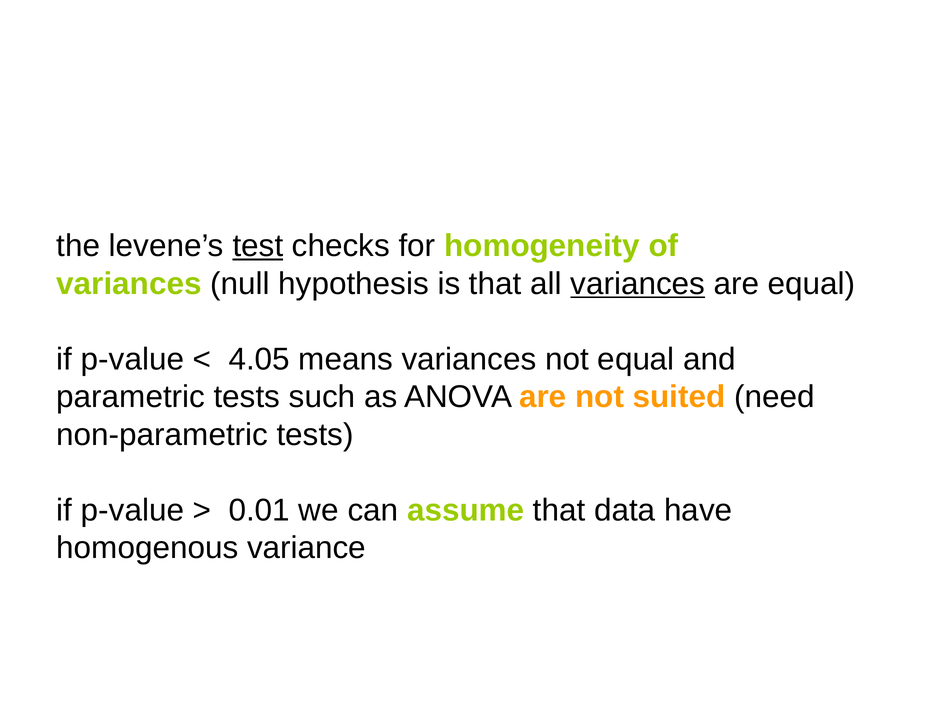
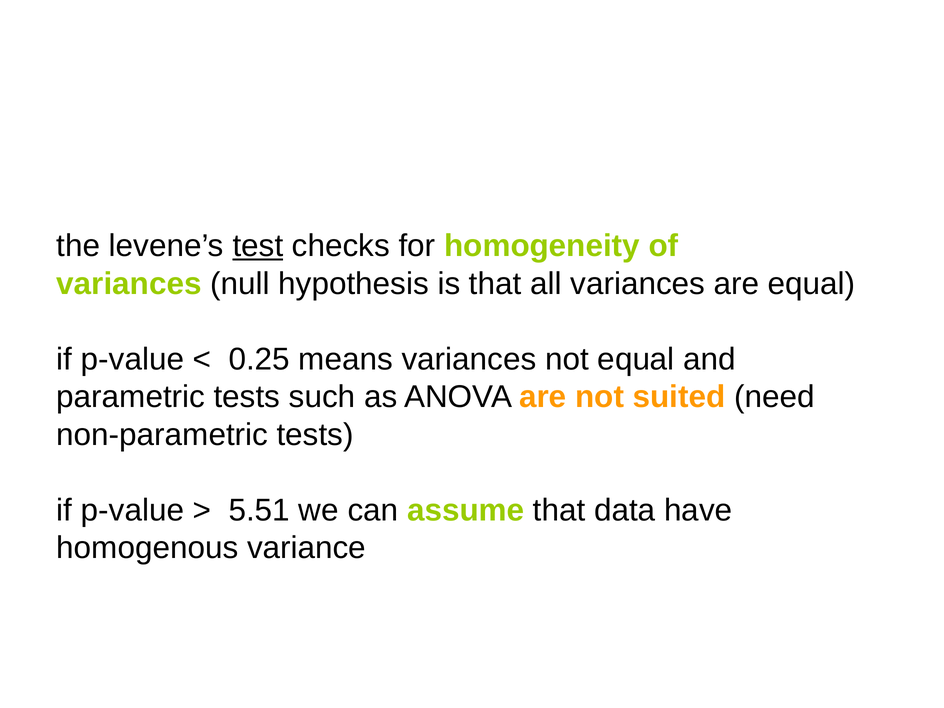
variances underline: present -> none (638, 284)
4.05: 4.05 -> 0.25 (259, 359)
0.01: 0.01 -> 5.51 (259, 510)
